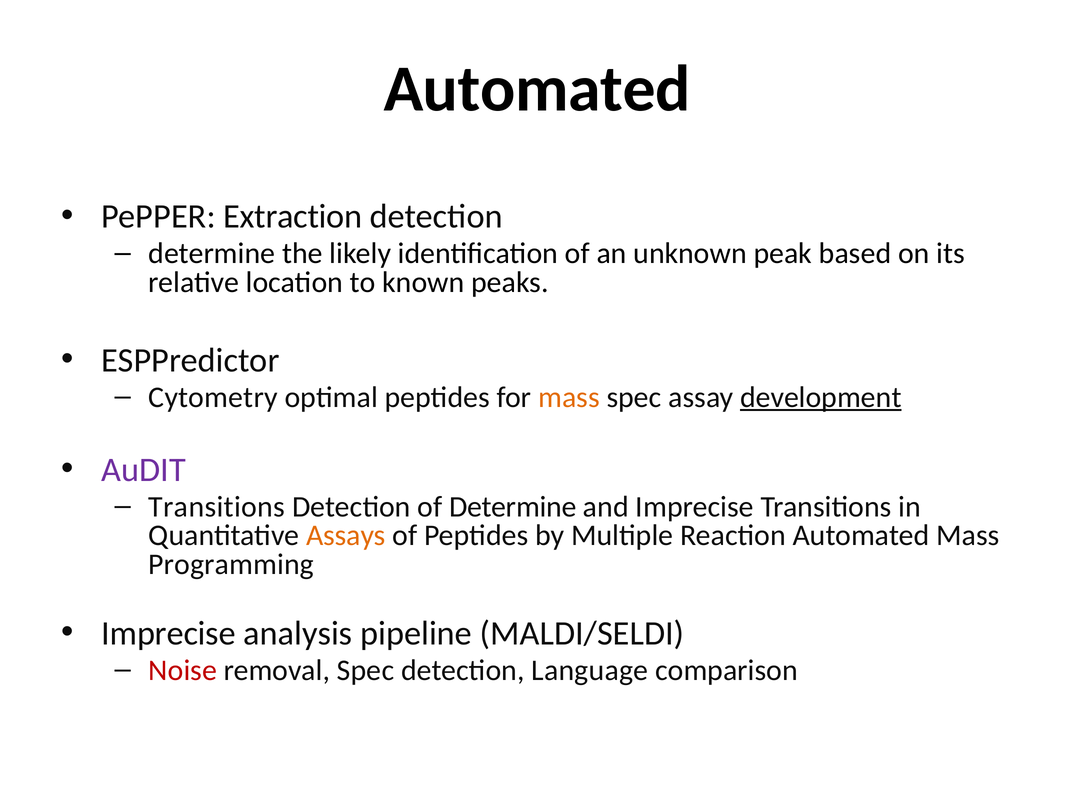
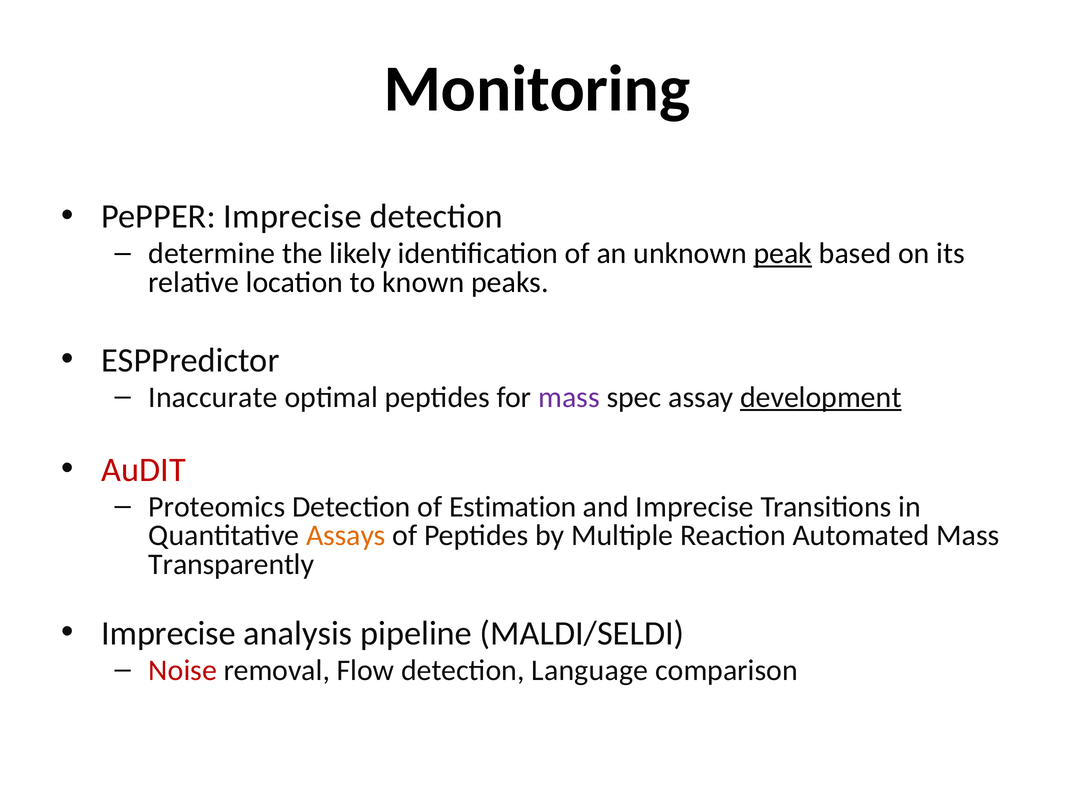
Automated: Automated -> Monitoring (537, 89)
PePPER Extraction: Extraction -> Imprecise (293, 217)
peak underline: none -> present (783, 254)
Cytometry: Cytometry -> Inaccurate (213, 397)
mass colour: orange -> purple (569, 397)
AuDIT colour: purple -> red (144, 470)
Transitions: Transitions -> Proteomics (217, 507)
of Determine: Determine -> Estimation (513, 507)
Programming: Programming -> Transparently (231, 564)
removal Spec: Spec -> Flow (366, 670)
